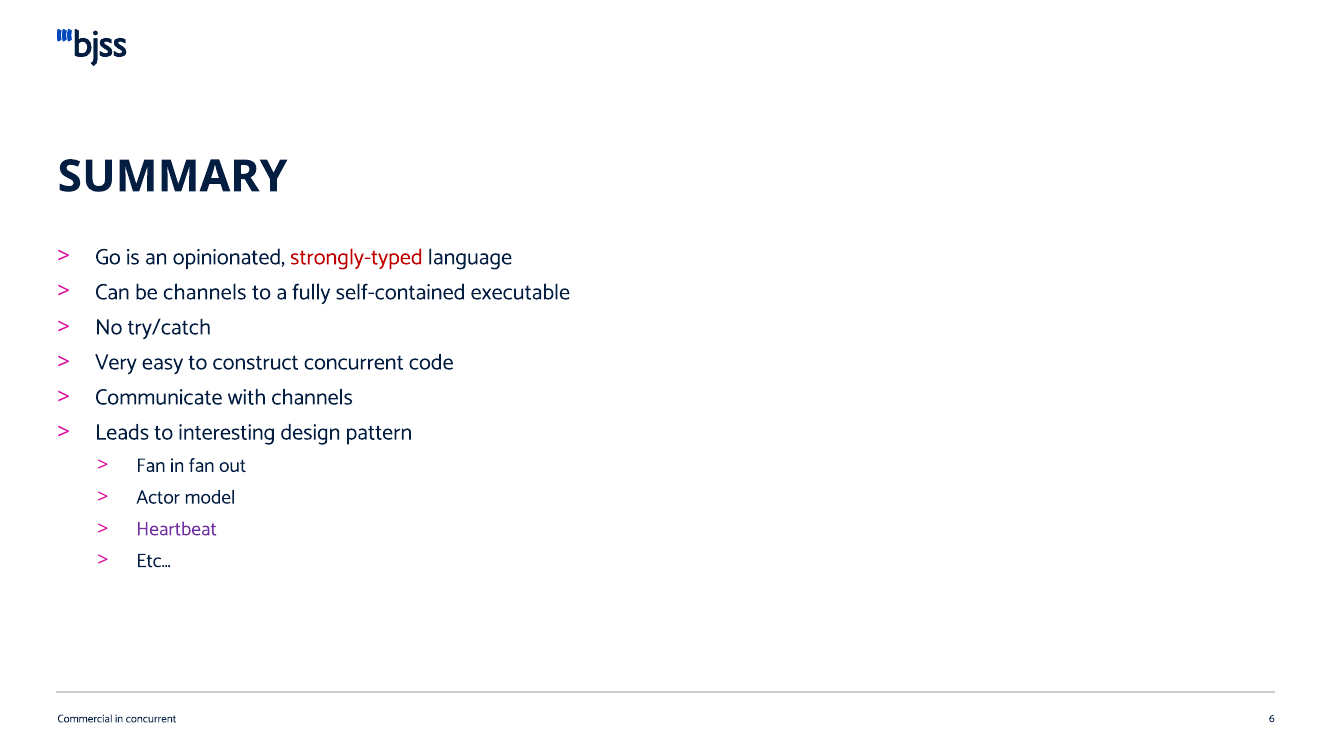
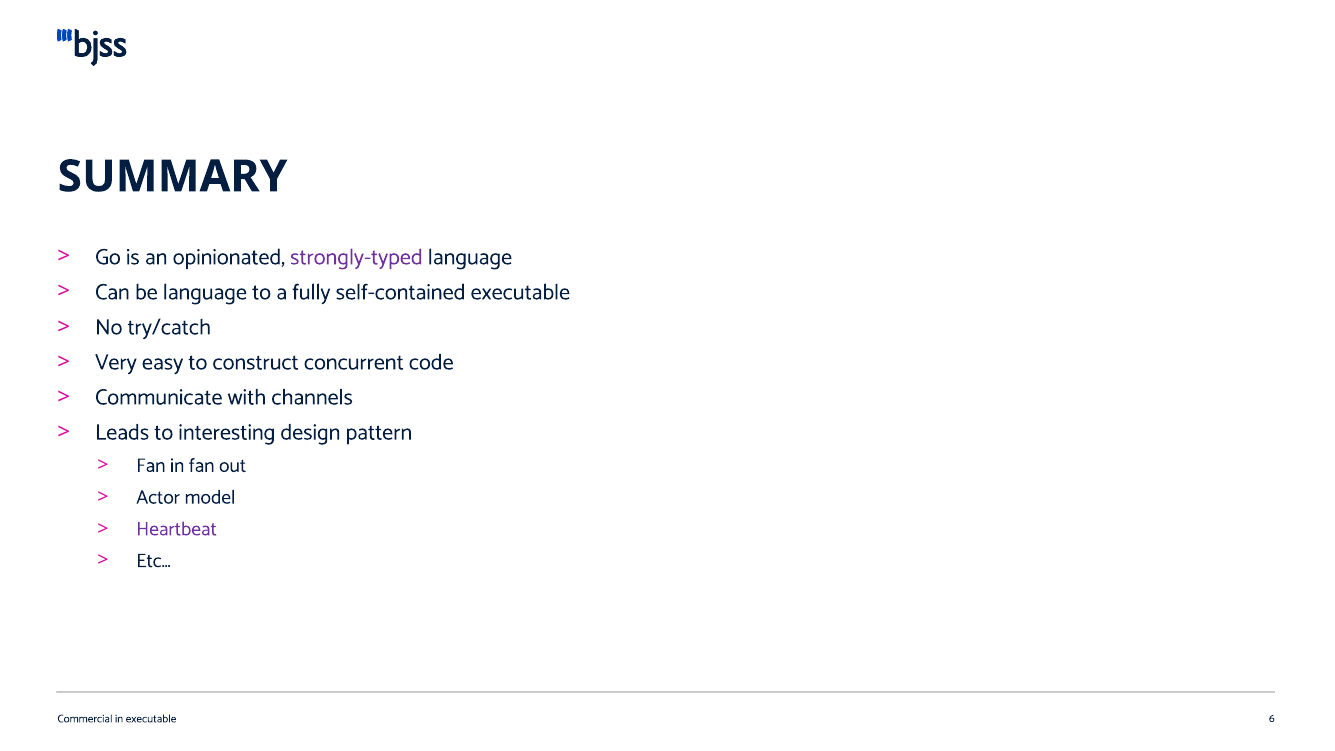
strongly-typed colour: red -> purple (356, 257)
be channels: channels -> language (205, 292)
in concurrent: concurrent -> executable (151, 719)
